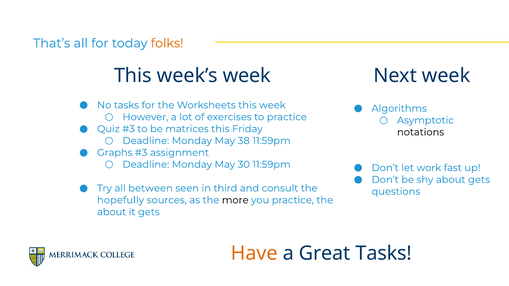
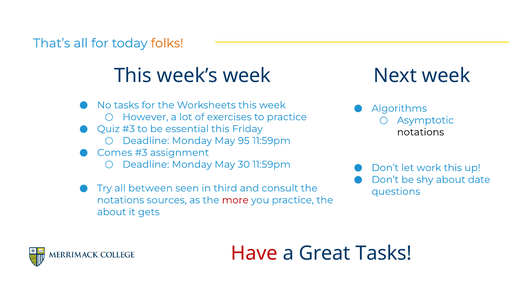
matrices: matrices -> essential (187, 129)
38: 38 -> 95 (244, 141)
Graphs: Graphs -> Comes (115, 153)
work fast: fast -> this (453, 168)
about gets: gets -> date (479, 180)
hopefully: hopefully -> notations (121, 200)
more colour: black -> red (235, 200)
Have colour: orange -> red (254, 253)
